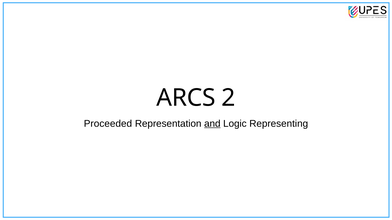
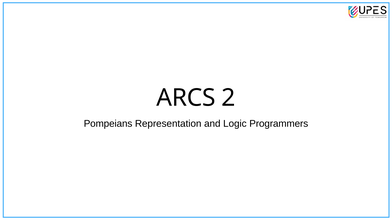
Proceeded: Proceeded -> Pompeians (108, 124)
and underline: present -> none (212, 124)
Representing: Representing -> Programmers (279, 124)
